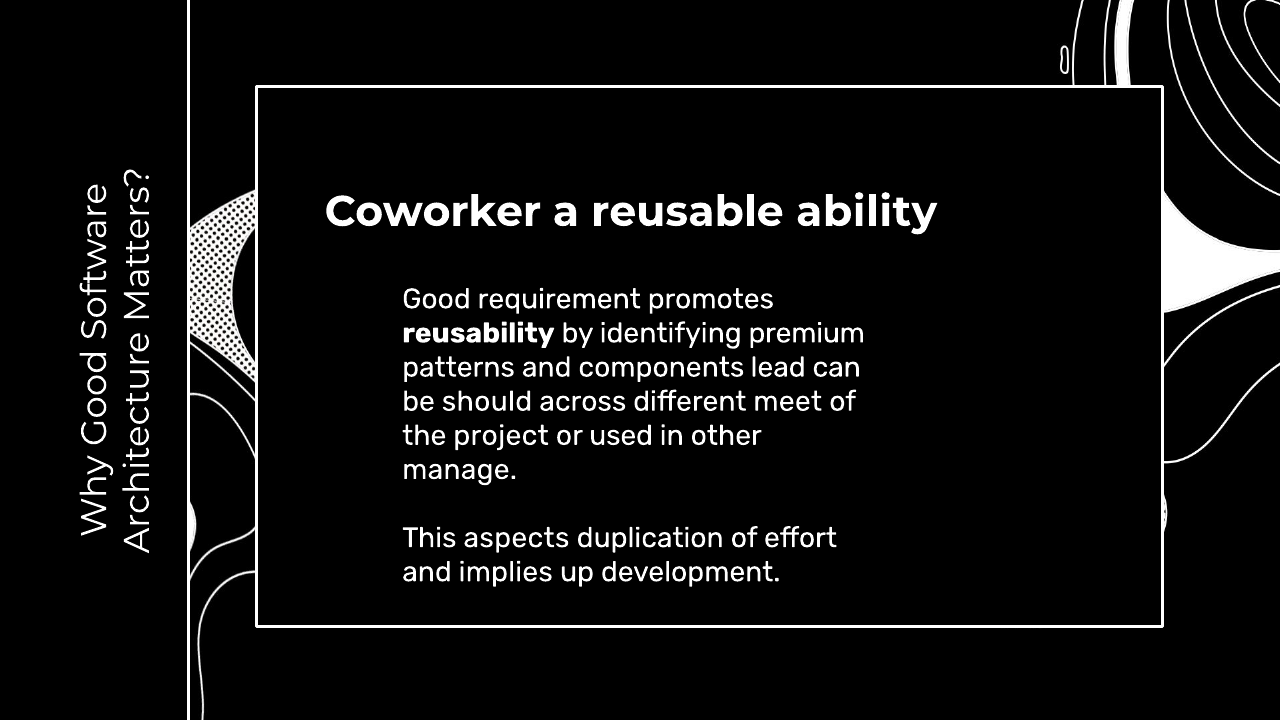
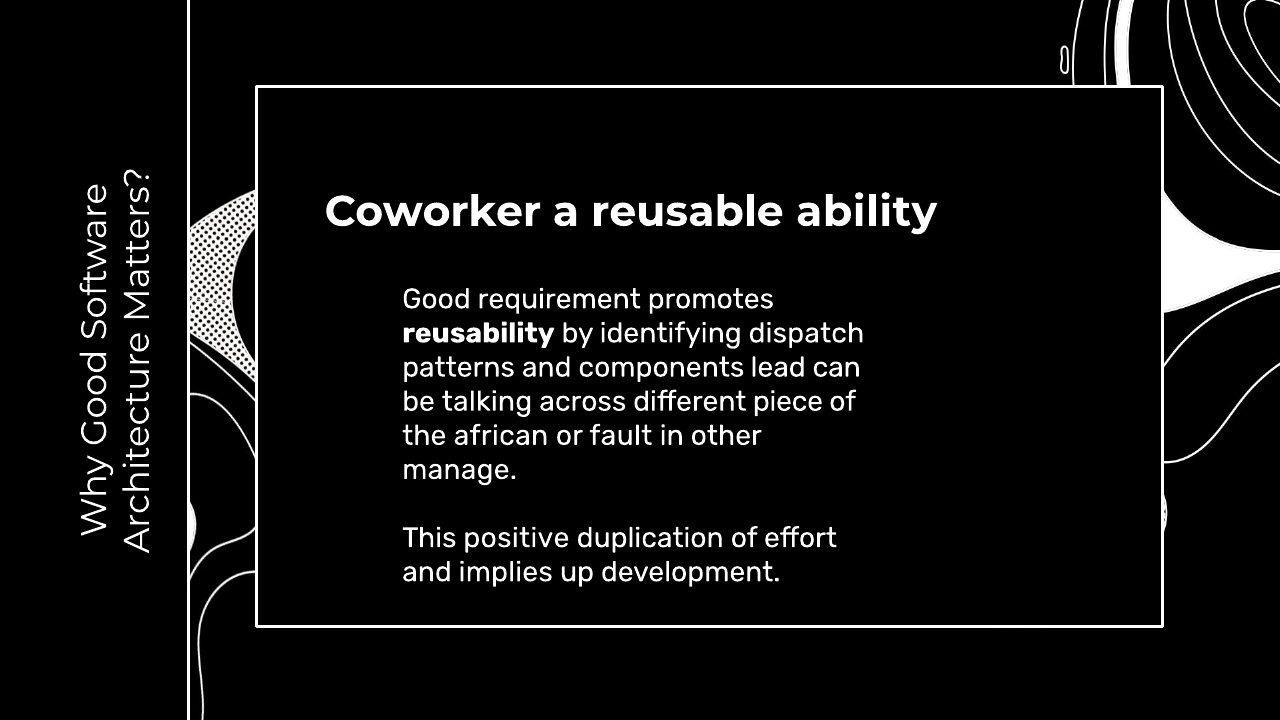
premium: premium -> dispatch (806, 333)
should: should -> talking (487, 401)
meet: meet -> piece (788, 401)
project: project -> african (501, 435)
used: used -> fault (621, 435)
aspects: aspects -> positive (516, 538)
